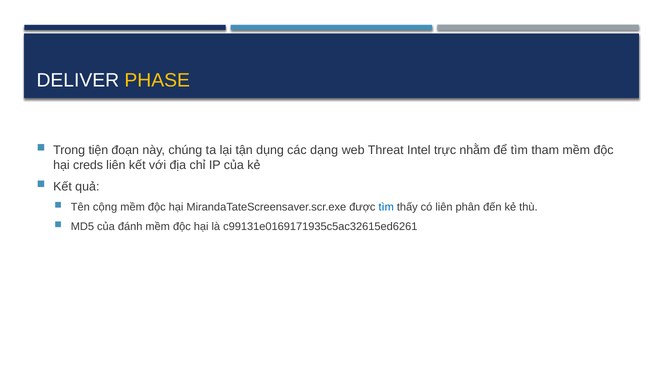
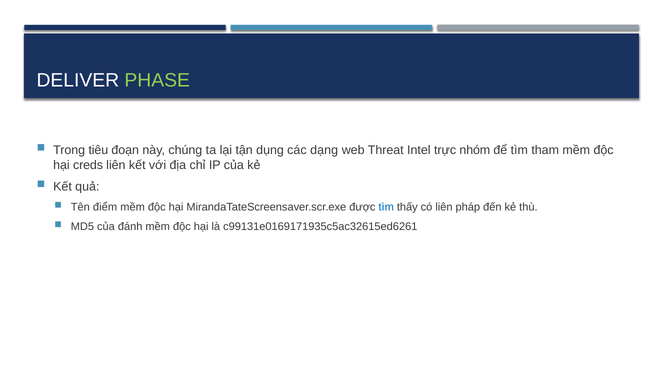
PHASE colour: yellow -> light green (157, 81)
tiện: tiện -> tiêu (98, 150)
nhằm: nhằm -> nhóm (475, 150)
cộng: cộng -> điểm (105, 207)
phân: phân -> pháp (468, 207)
